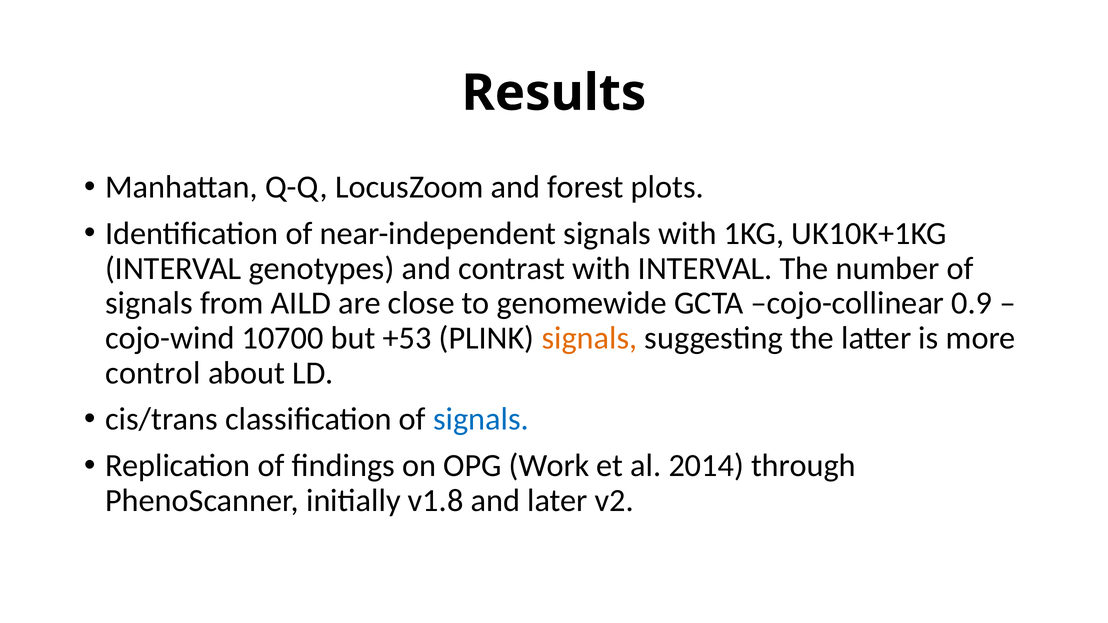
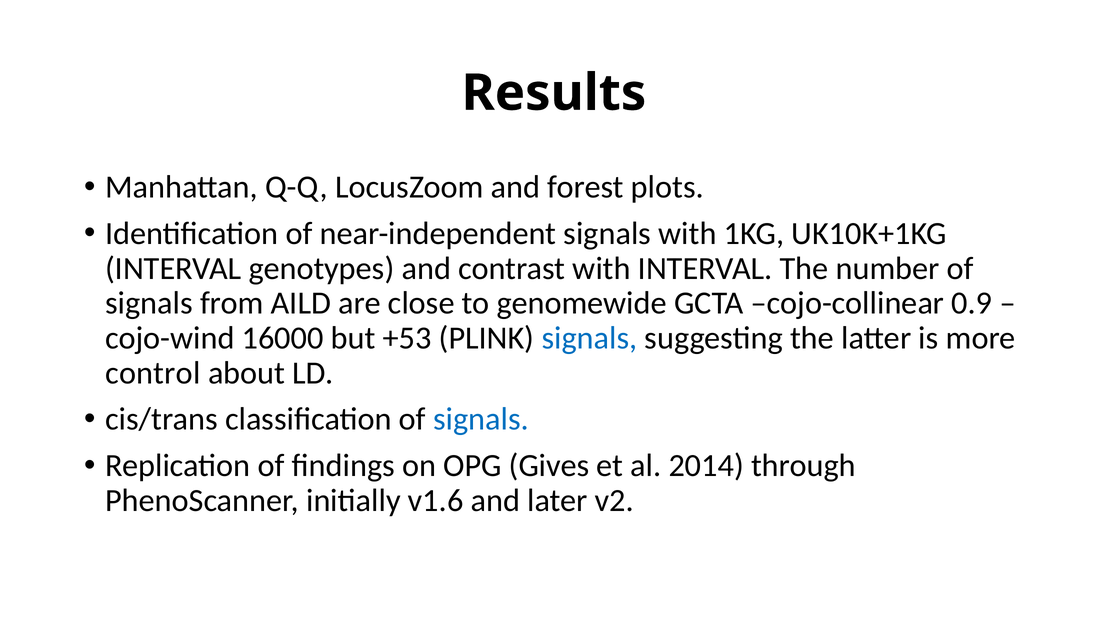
10700: 10700 -> 16000 (283, 338)
signals colour: orange -> blue (589, 338)
Work: Work -> Gives (549, 466)
v1.8: v1.8 -> v1.6 (436, 501)
